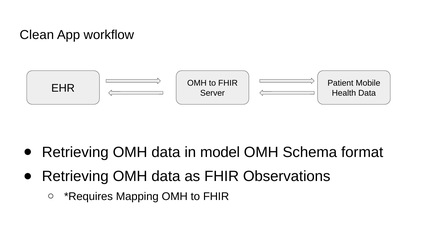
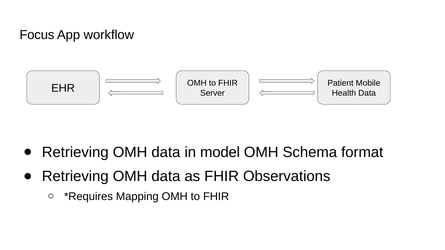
Clean: Clean -> Focus (37, 35)
